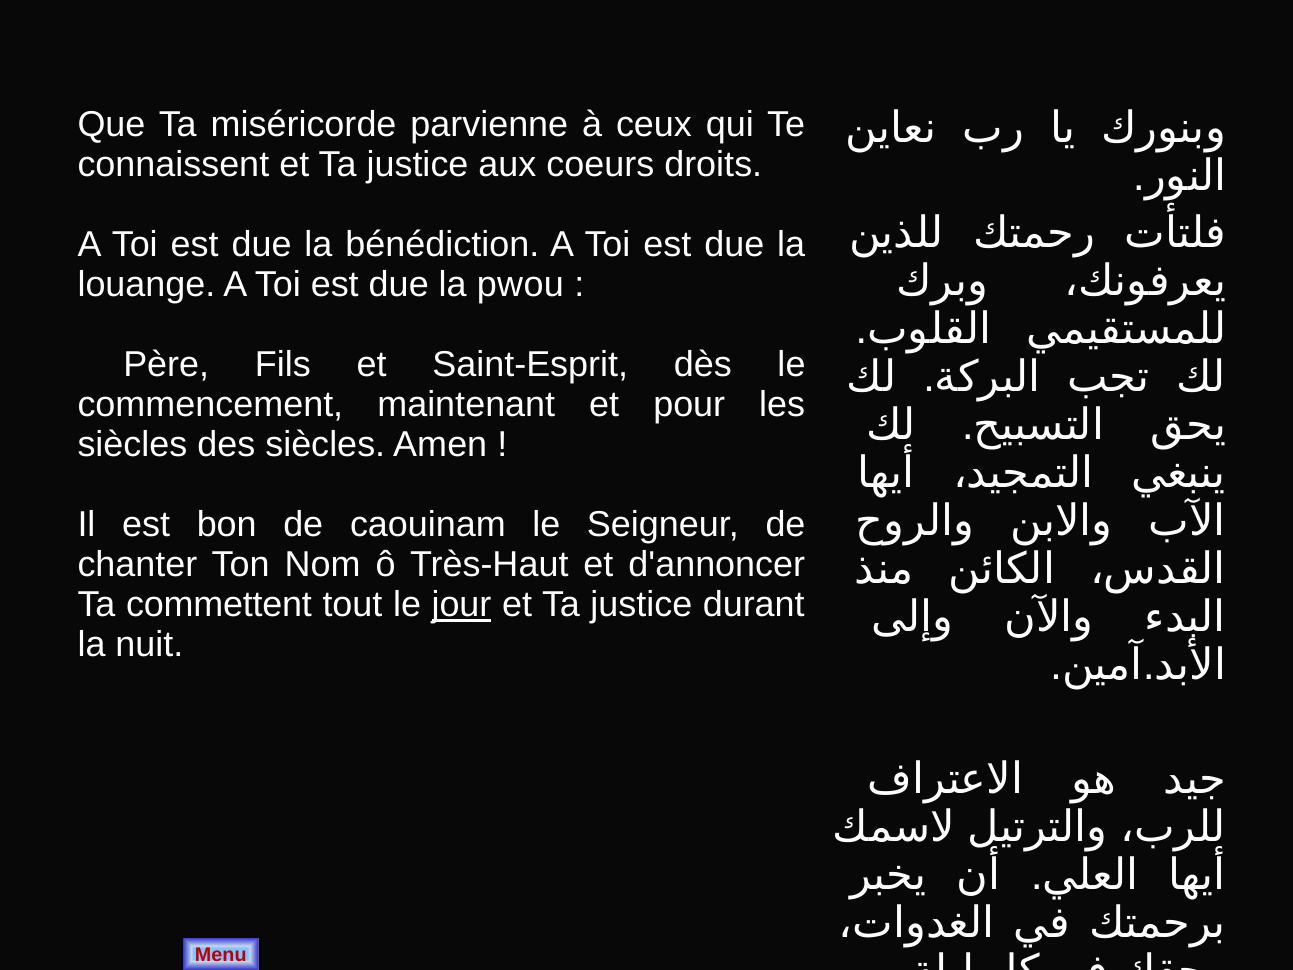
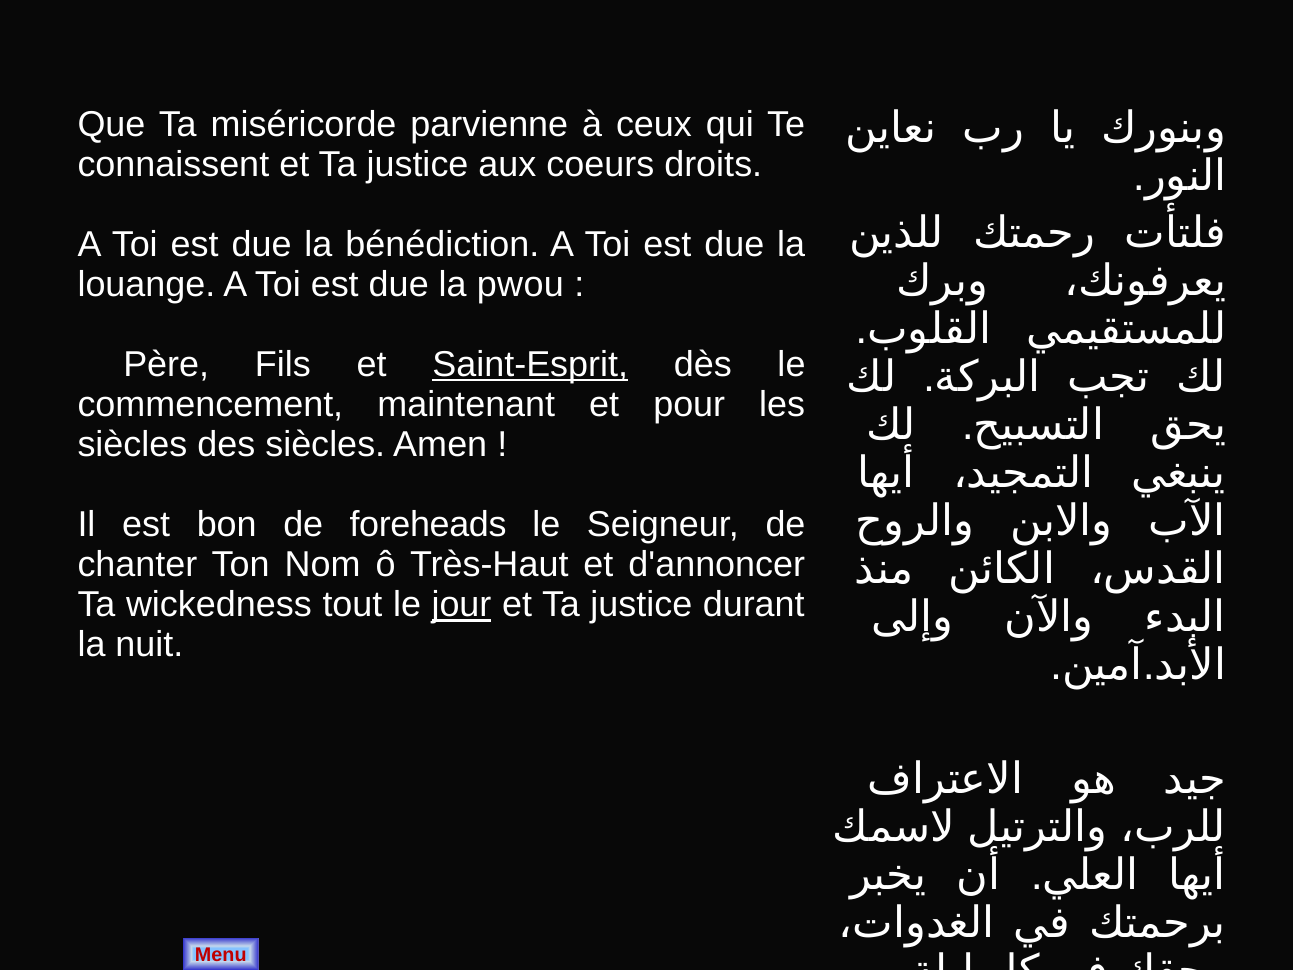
Saint-Esprit underline: none -> present (530, 364)
caouinam: caouinam -> foreheads (428, 525)
commettent: commettent -> wickedness (219, 605)
